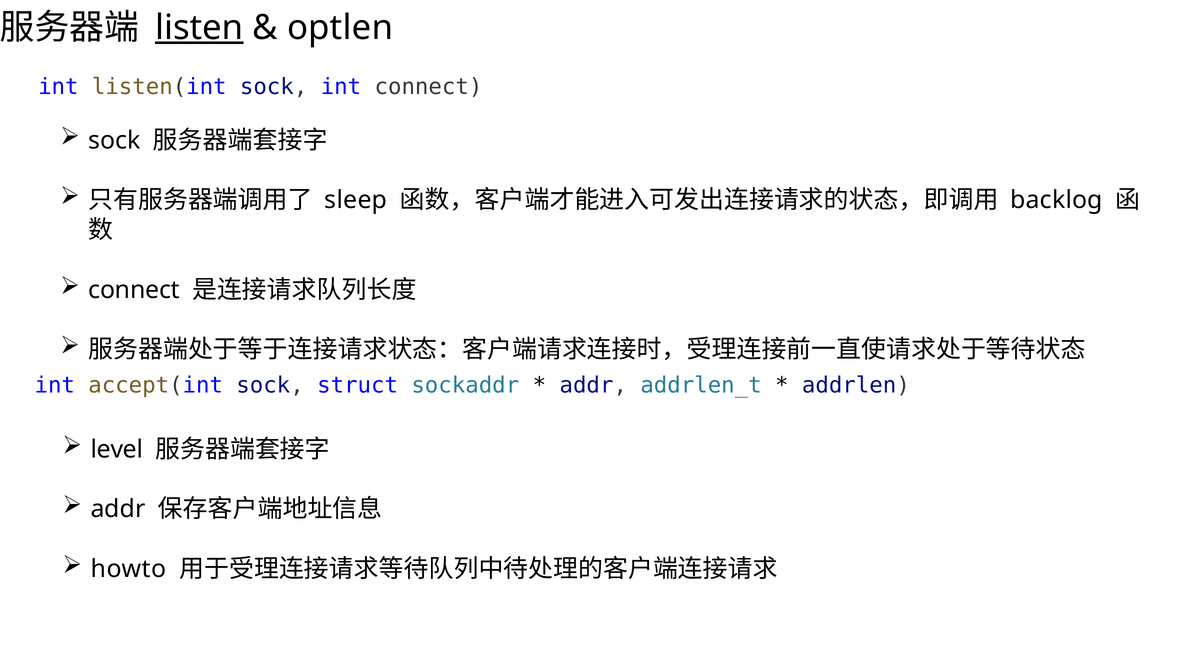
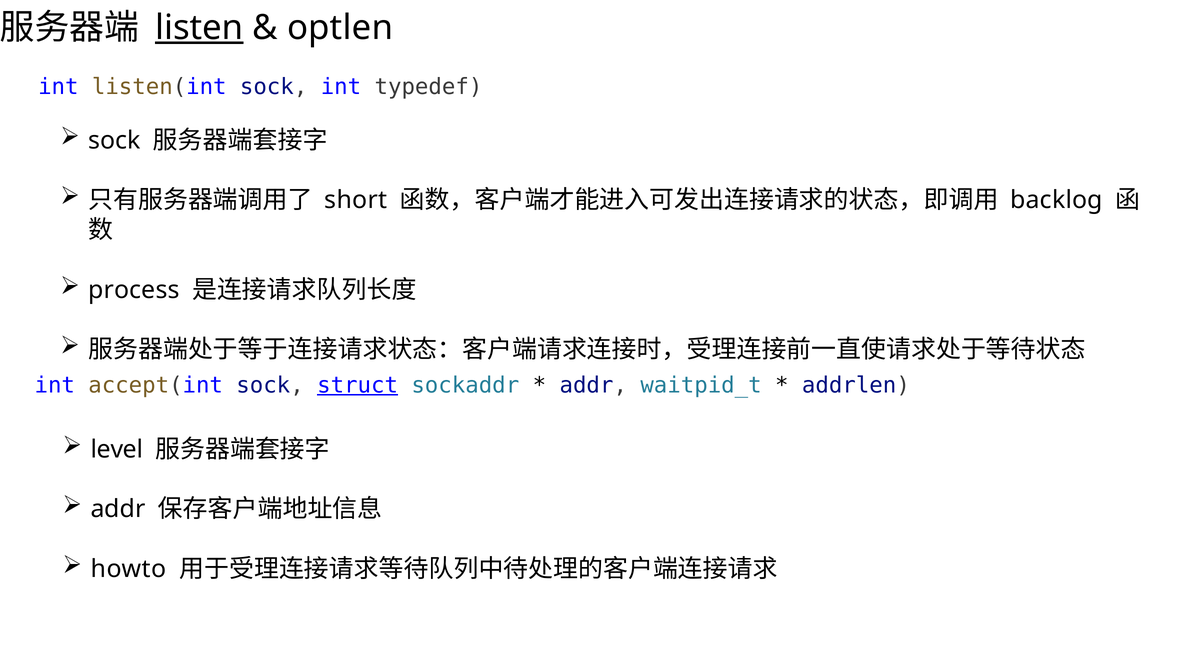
int connect: connect -> typedef (428, 87)
sleep: sleep -> short (356, 200)
connect: connect -> process (134, 290)
struct underline: none -> present (358, 385)
addrlen_t: addrlen_t -> waitpid_t (701, 385)
